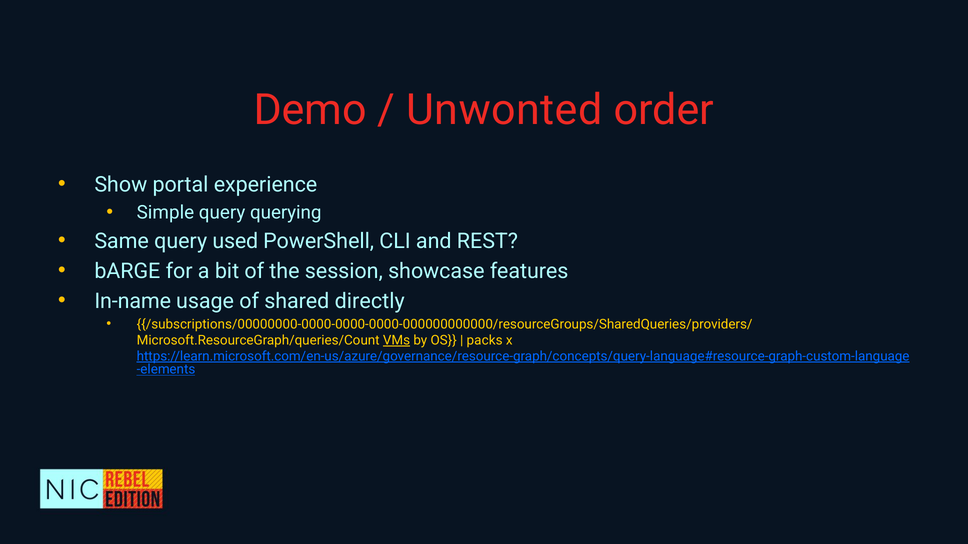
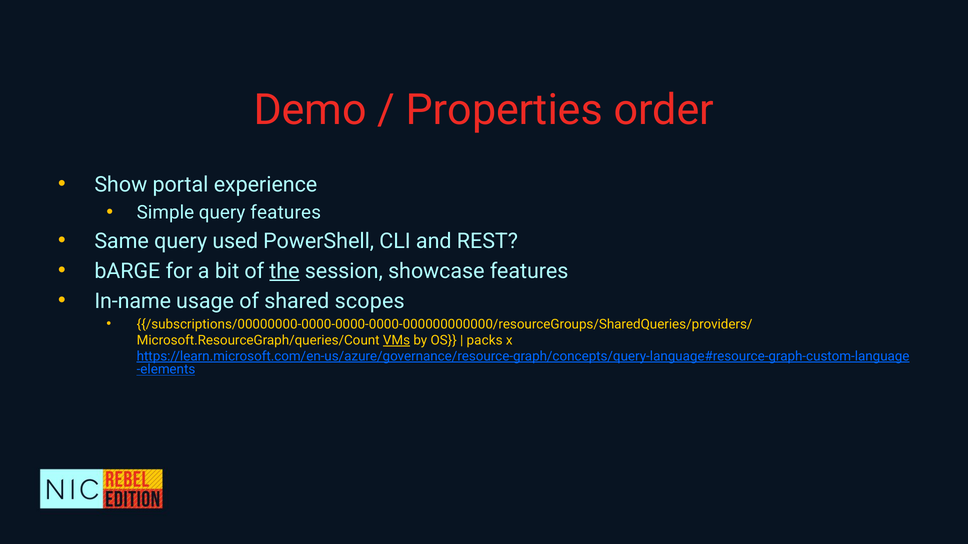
Unwonted: Unwonted -> Properties (504, 110)
query querying: querying -> features (286, 213)
the underline: none -> present (284, 271)
directly: directly -> scopes (370, 301)
